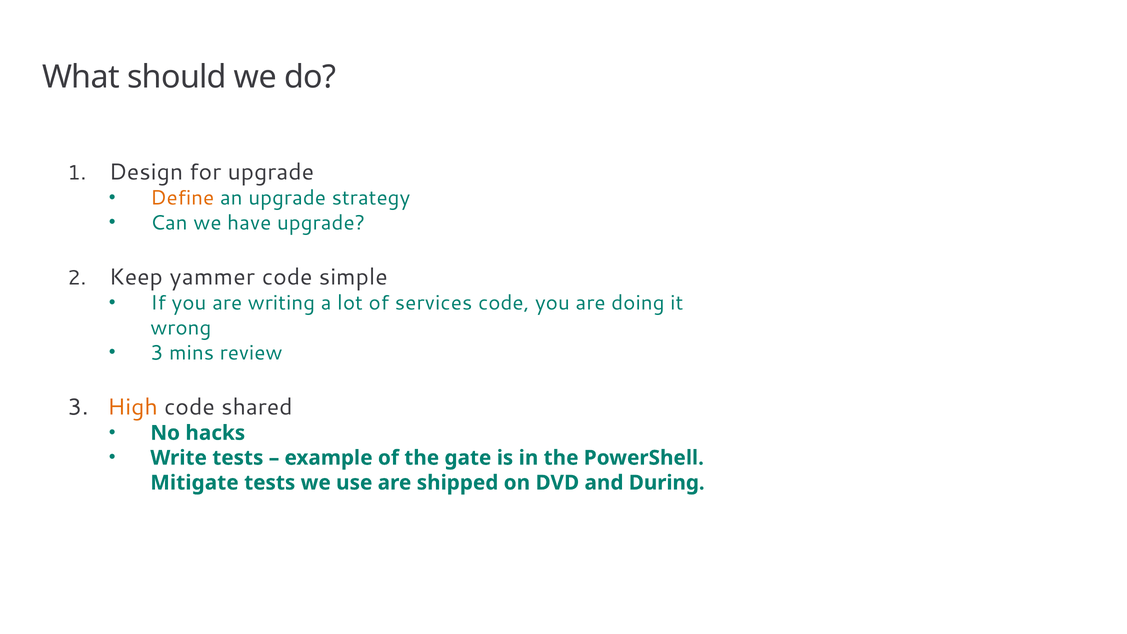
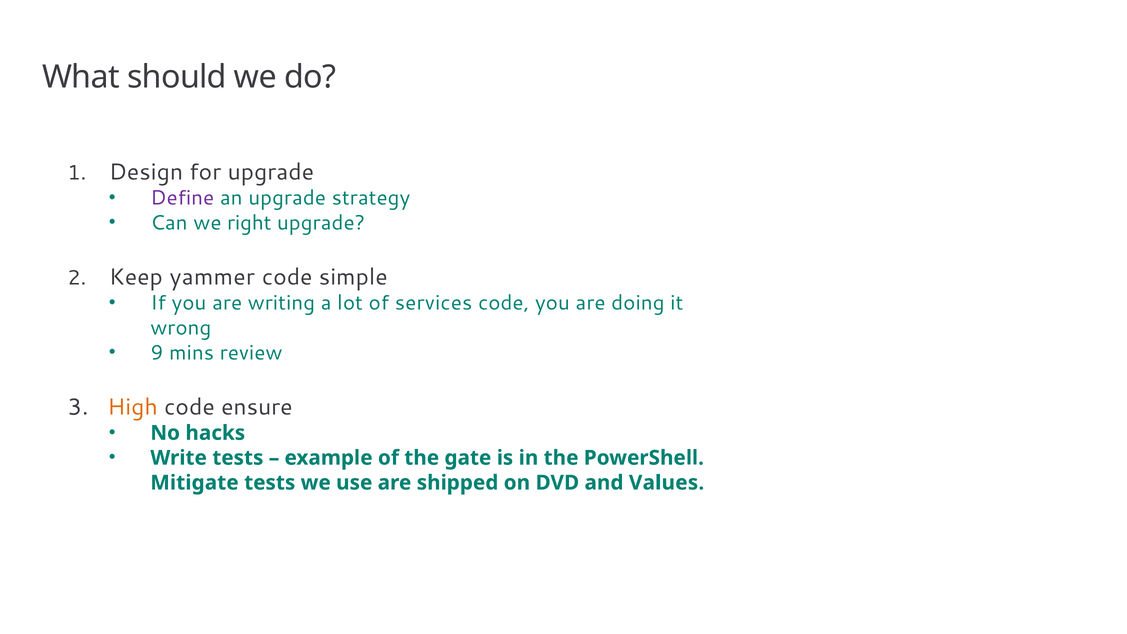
Define colour: orange -> purple (182, 198)
have: have -> right (249, 223)
3: 3 -> 9 (157, 353)
shared: shared -> ensure (257, 407)
During: During -> Values (667, 483)
